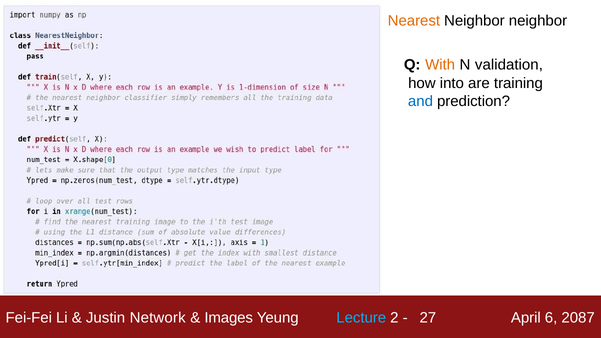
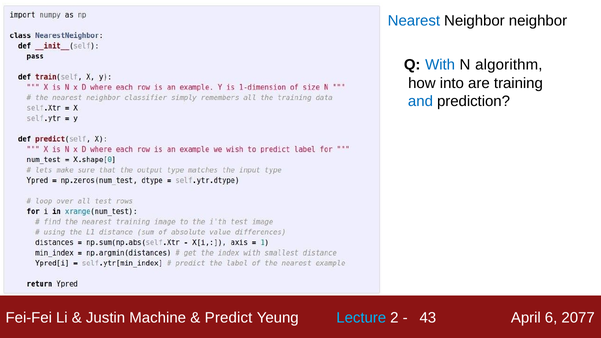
Nearest colour: orange -> blue (414, 21)
With colour: orange -> blue (440, 65)
validation: validation -> algorithm (509, 65)
Network: Network -> Machine (158, 318)
Images: Images -> Predict (229, 318)
27: 27 -> 43 (428, 318)
2087: 2087 -> 2077 (578, 318)
